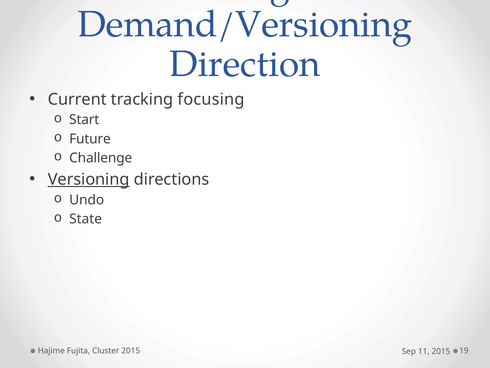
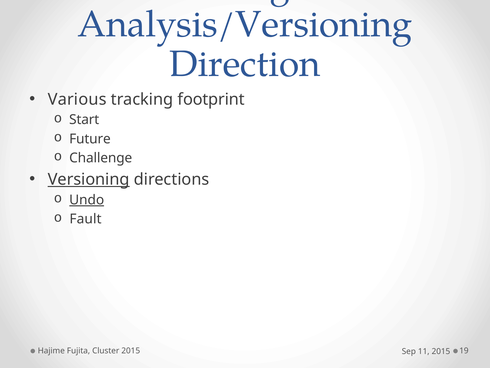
Demand/Versioning: Demand/Versioning -> Analysis/Versioning (245, 24)
Current: Current -> Various (77, 99)
focusing: focusing -> footprint (211, 99)
Undo underline: none -> present (87, 200)
State: State -> Fault (86, 219)
